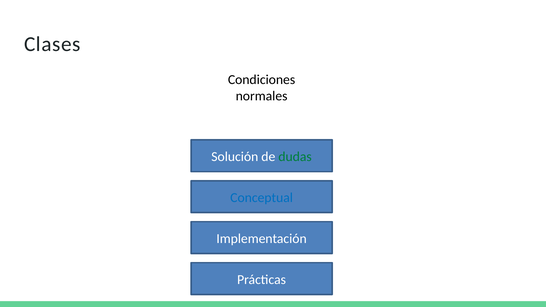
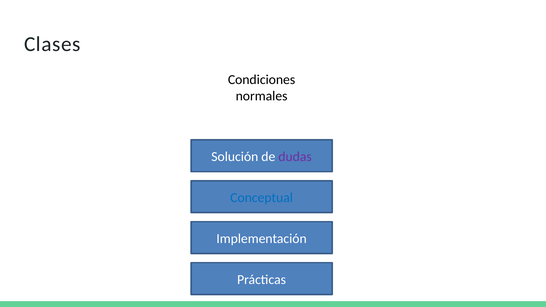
dudas colour: green -> purple (295, 157)
